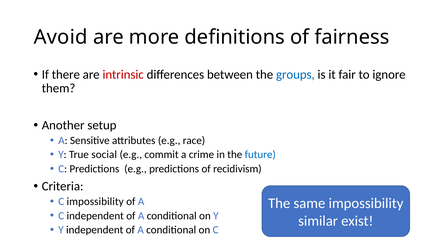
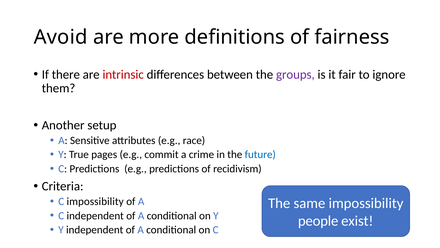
groups colour: blue -> purple (295, 74)
social: social -> pages (104, 154)
similar: similar -> people (318, 221)
